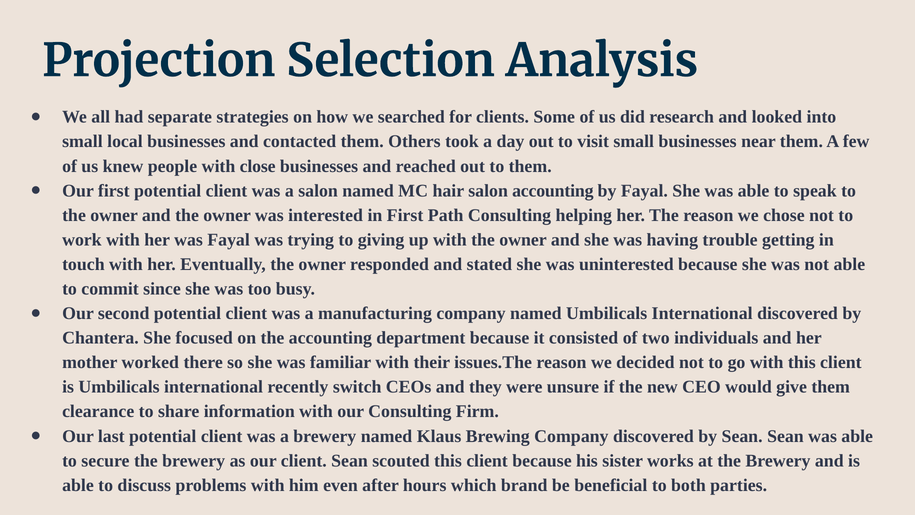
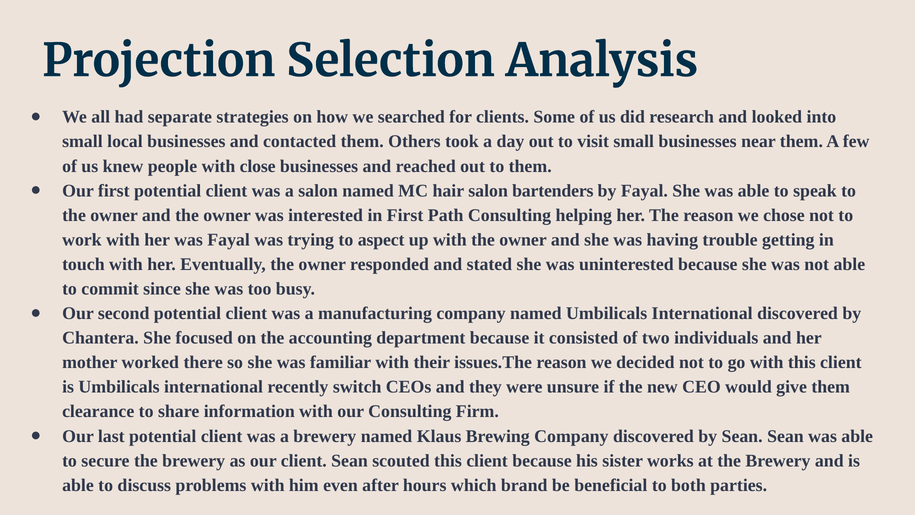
salon accounting: accounting -> bartenders (553, 191)
giving: giving -> aspect (381, 240)
